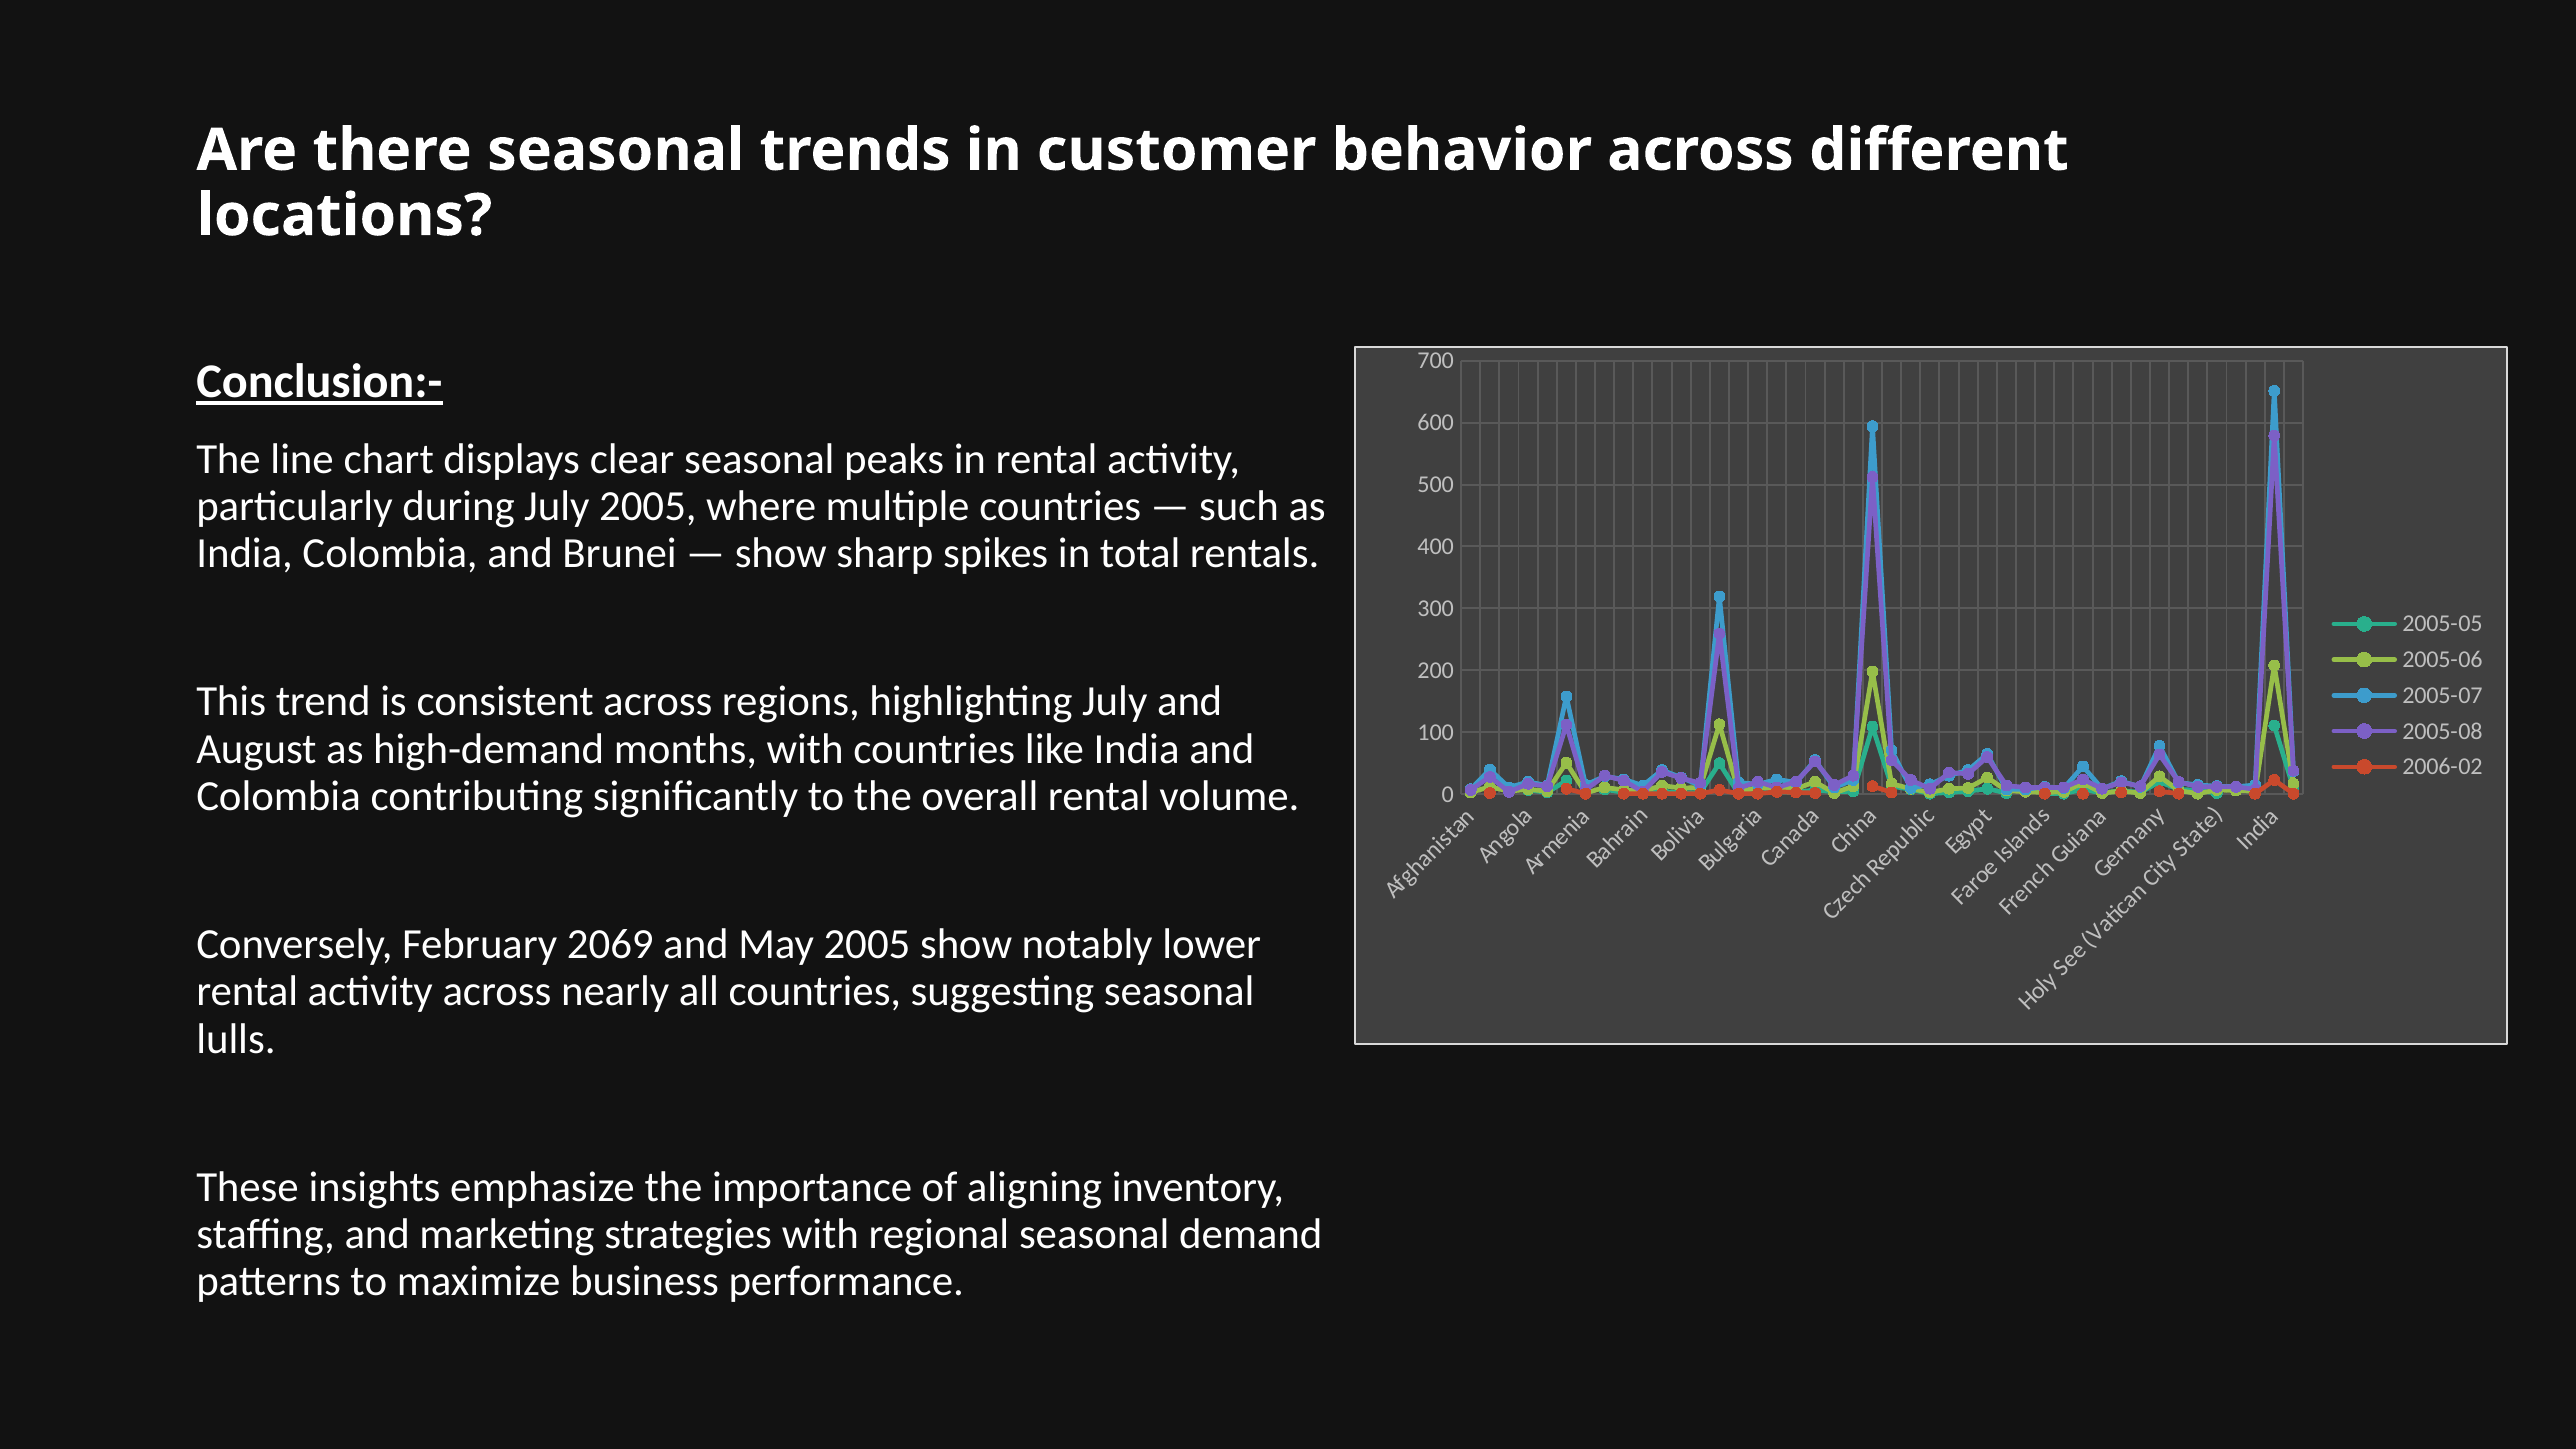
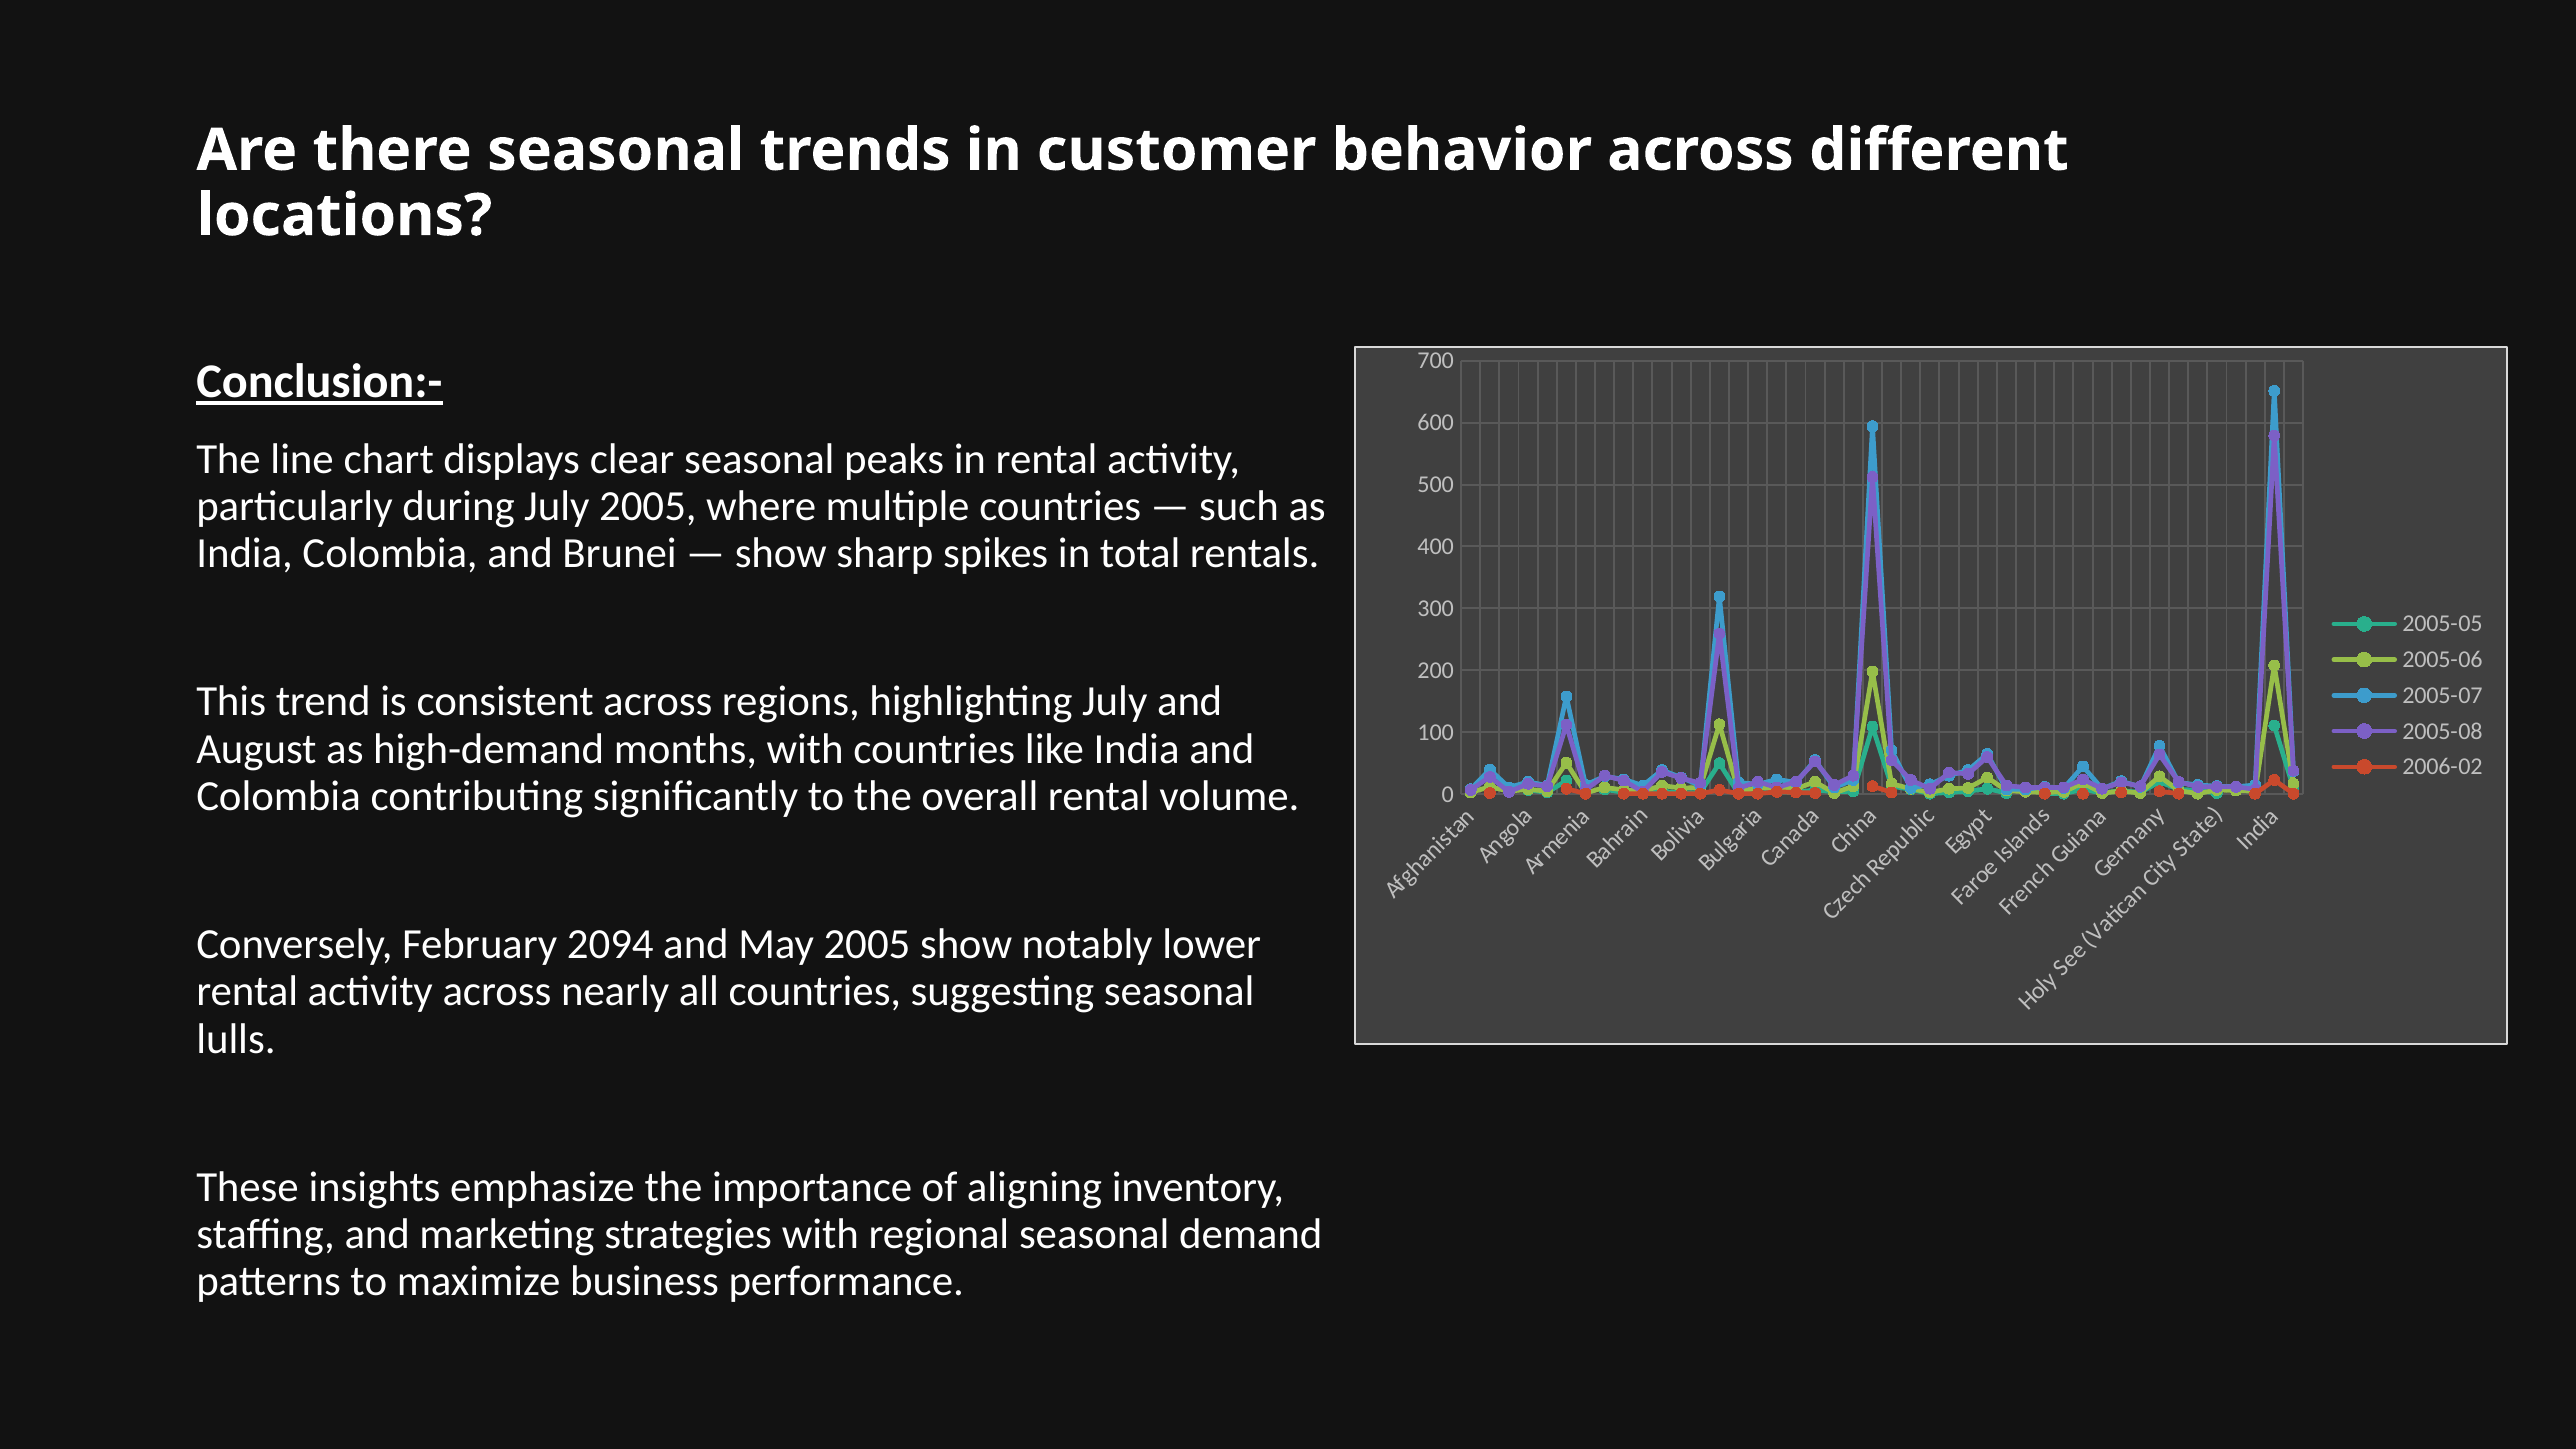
2069: 2069 -> 2094 (610, 944)
